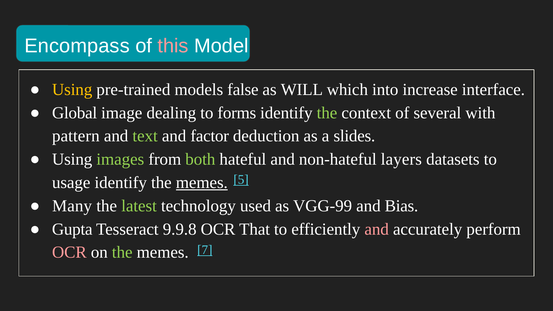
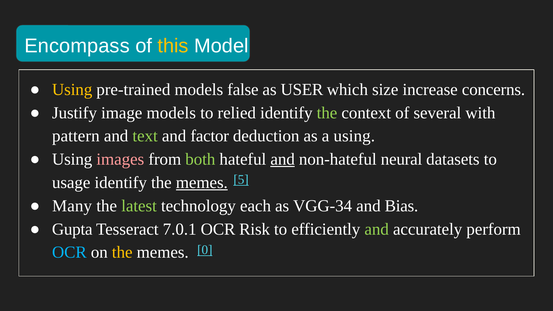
this colour: pink -> yellow (173, 46)
WILL: WILL -> USER (302, 90)
into: into -> size (385, 90)
interface: interface -> concerns (493, 90)
Global: Global -> Justify (75, 113)
image dealing: dealing -> models (171, 113)
forms: forms -> relied (237, 113)
a slides: slides -> using (354, 136)
images colour: light green -> pink (120, 159)
and underline: none -> present (283, 159)
layers: layers -> neural (402, 159)
used: used -> each (255, 206)
VGG-99: VGG-99 -> VGG-34 (323, 206)
9.9.8: 9.9.8 -> 7.0.1 (180, 229)
That: That -> Risk (255, 229)
and colour: pink -> light green (377, 229)
7: 7 -> 0 (205, 250)
OCR colour: pink -> light blue (69, 252)
the colour: light green -> yellow (122, 252)
